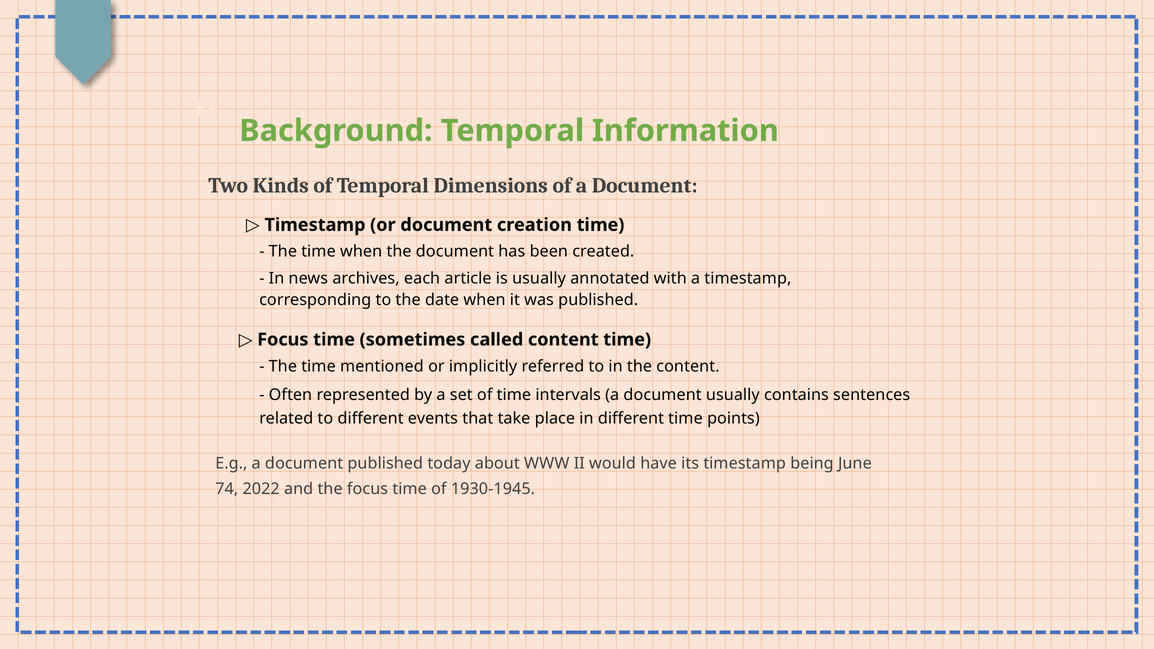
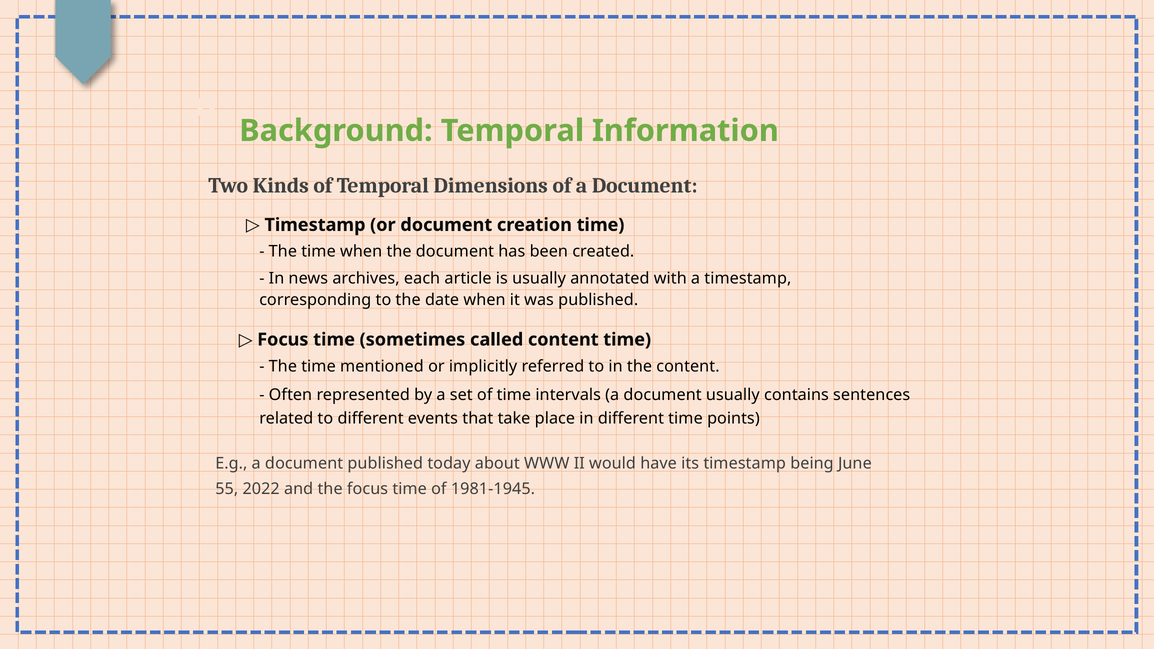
74: 74 -> 55 (227, 489)
1930-1945: 1930-1945 -> 1981-1945 (493, 489)
